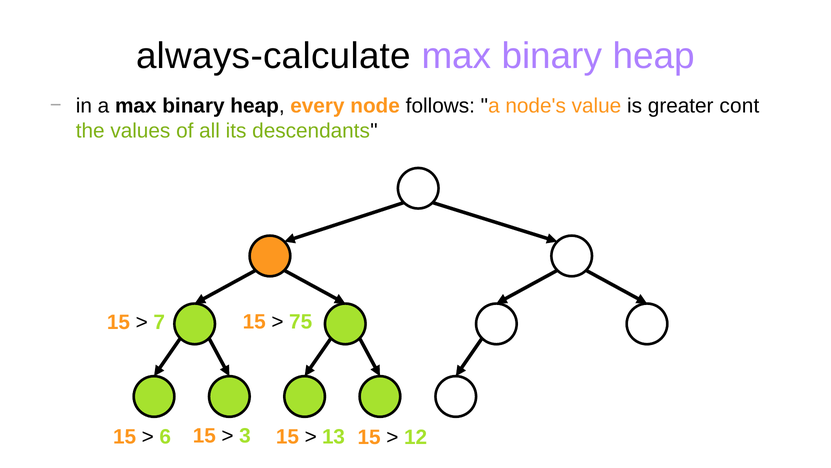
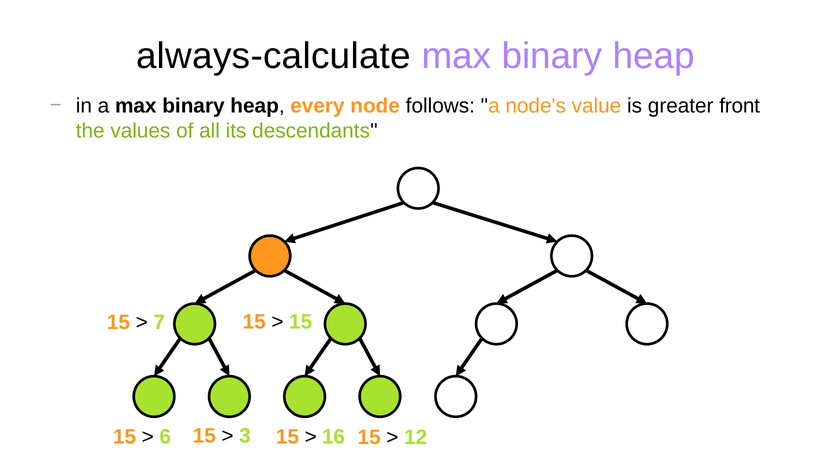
cont: cont -> front (740, 106)
75: 75 -> 15 (301, 321)
13: 13 -> 16 (333, 436)
